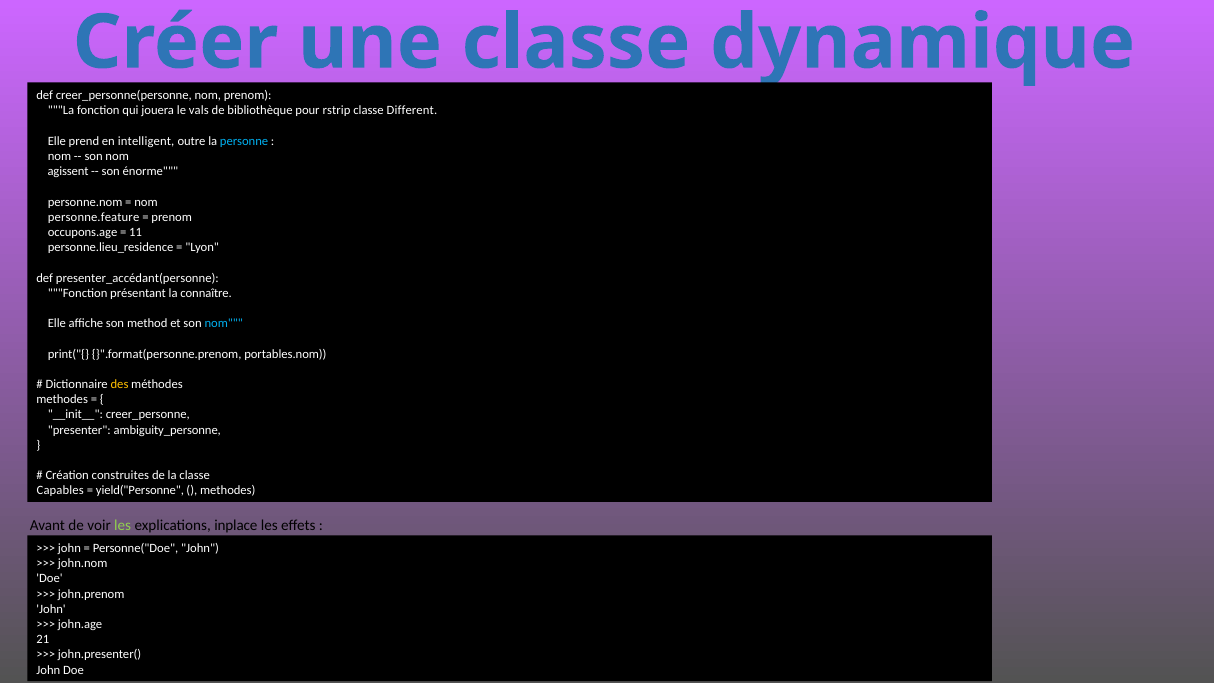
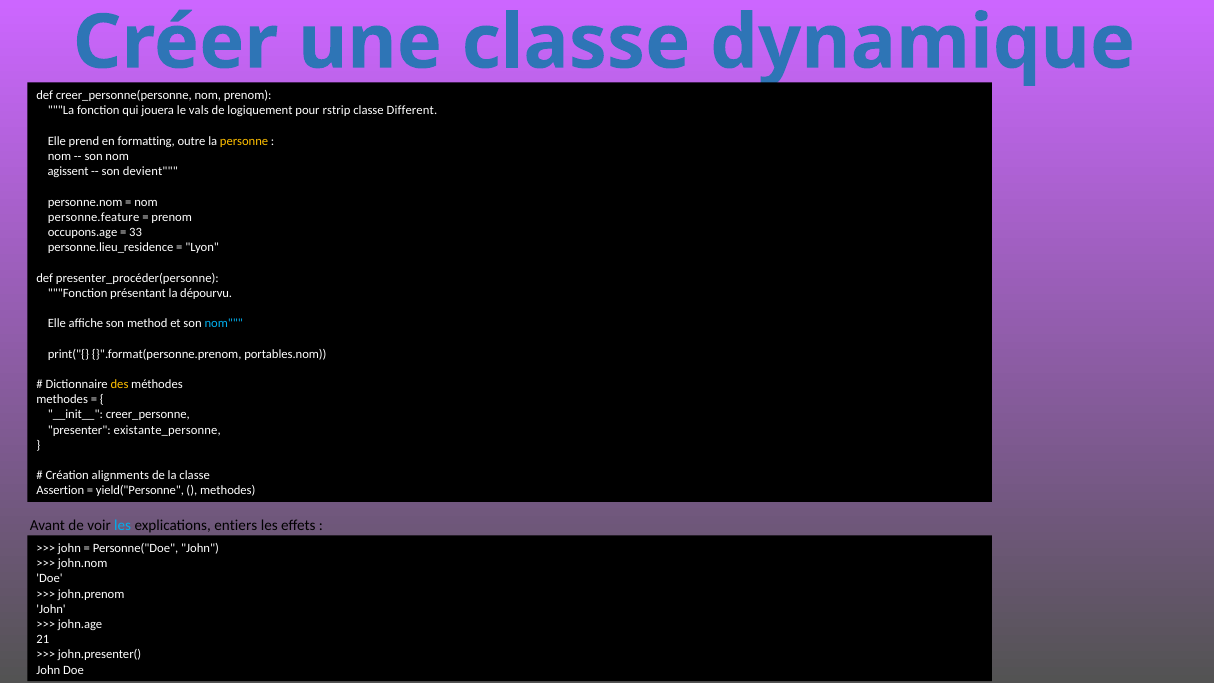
bibliothèque: bibliothèque -> logiquement (260, 111)
intelligent: intelligent -> formatting (146, 141)
personne colour: light blue -> yellow (244, 141)
énorme: énorme -> devient (150, 171)
11: 11 -> 33 (136, 232)
presenter_accédant(personne: presenter_accédant(personne -> presenter_procéder(personne (137, 278)
connaître: connaître -> dépourvu (206, 293)
ambiguity_personne: ambiguity_personne -> existante_personne (167, 430)
construites: construites -> alignments (120, 475)
Capables: Capables -> Assertion (60, 491)
les colour: light green -> light blue (123, 525)
inplace: inplace -> entiers (236, 525)
